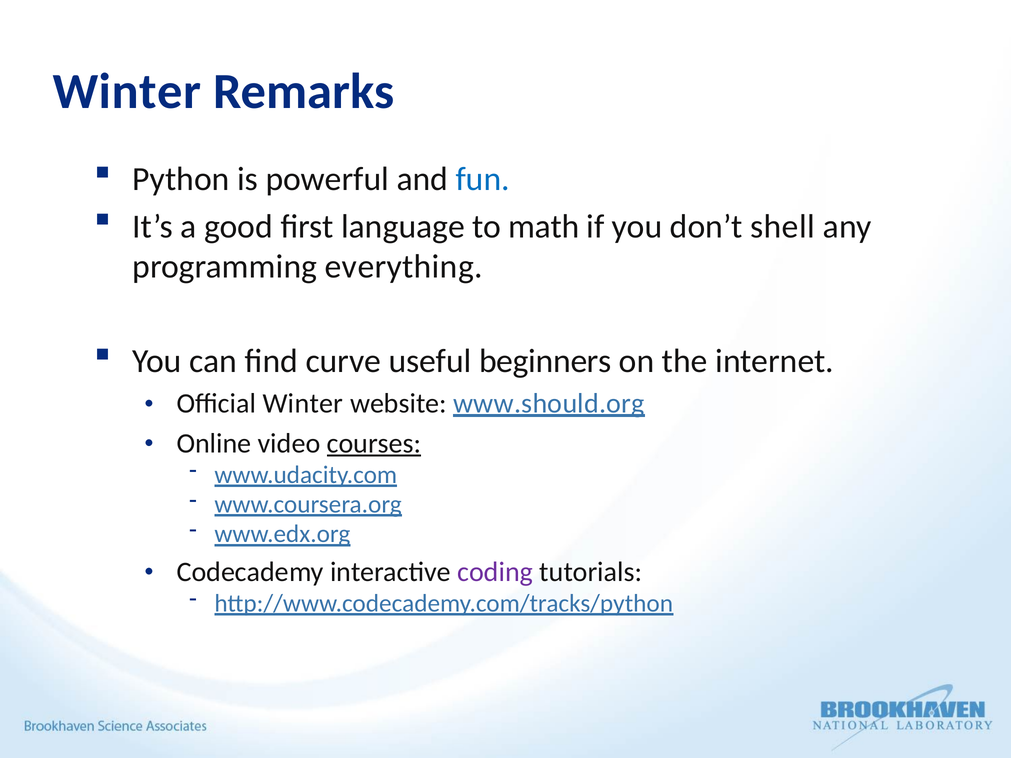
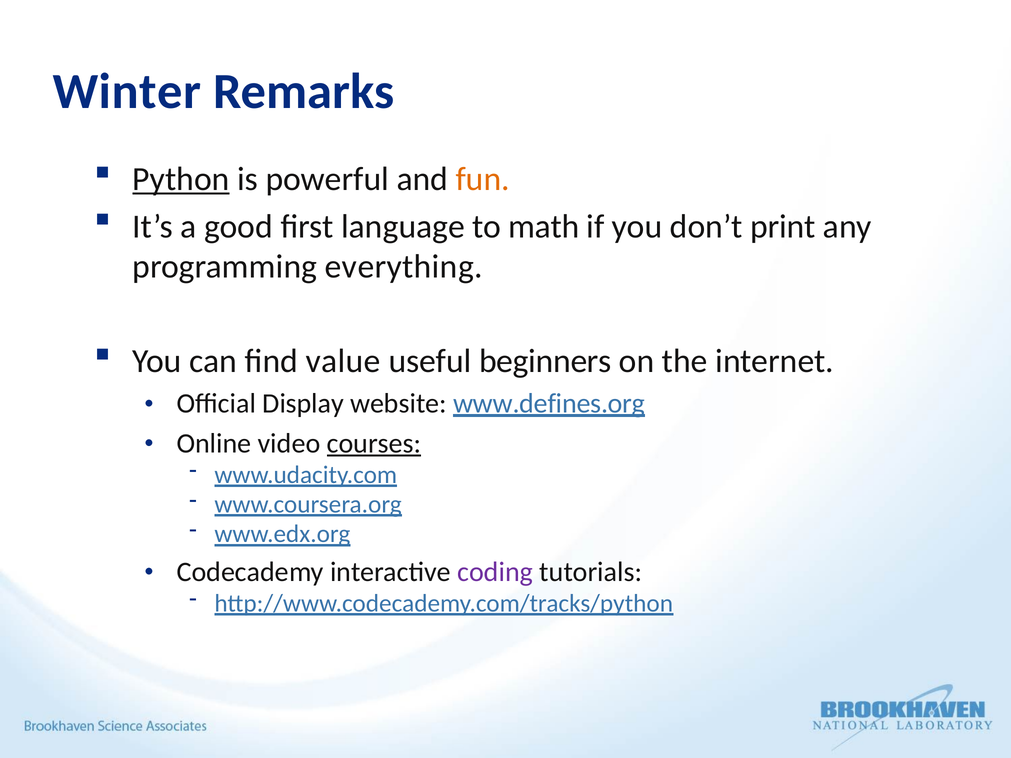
Python underline: none -> present (181, 179)
fun colour: blue -> orange (483, 179)
shell: shell -> print (783, 226)
curve: curve -> value (343, 361)
Official Winter: Winter -> Display (303, 404)
www.should.org: www.should.org -> www.defines.org (549, 404)
